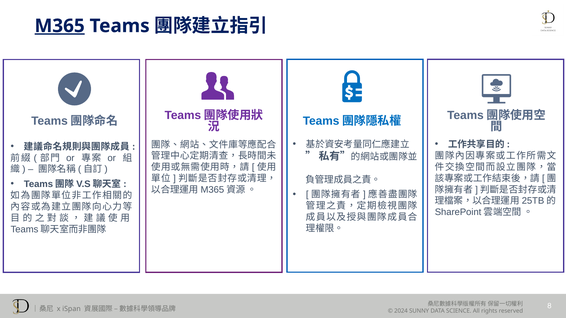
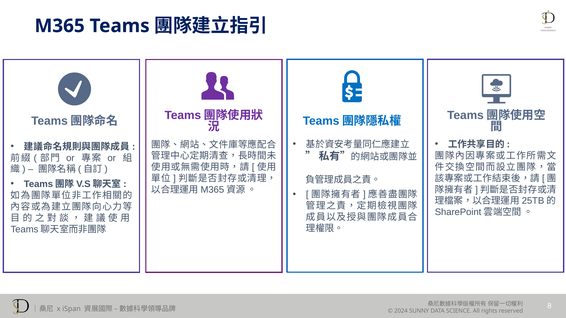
M365 underline: present -> none (60, 26)
